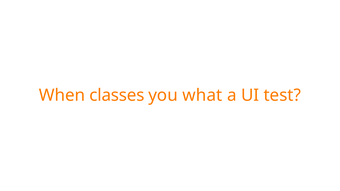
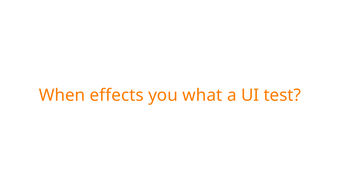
classes: classes -> effects (117, 96)
